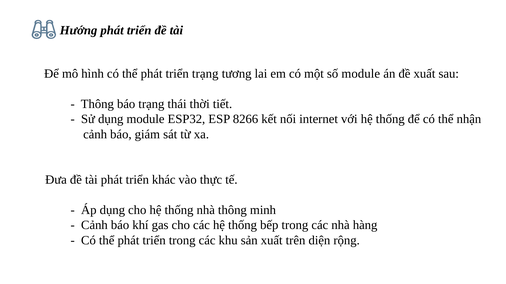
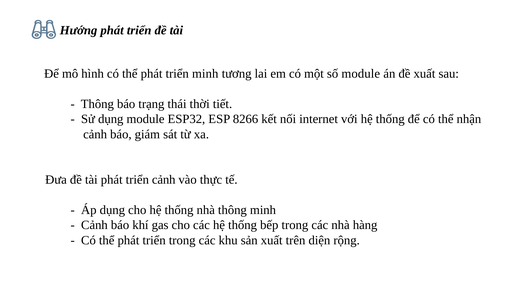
triển trạng: trạng -> minh (205, 74)
triển khác: khác -> cảnh (164, 180)
